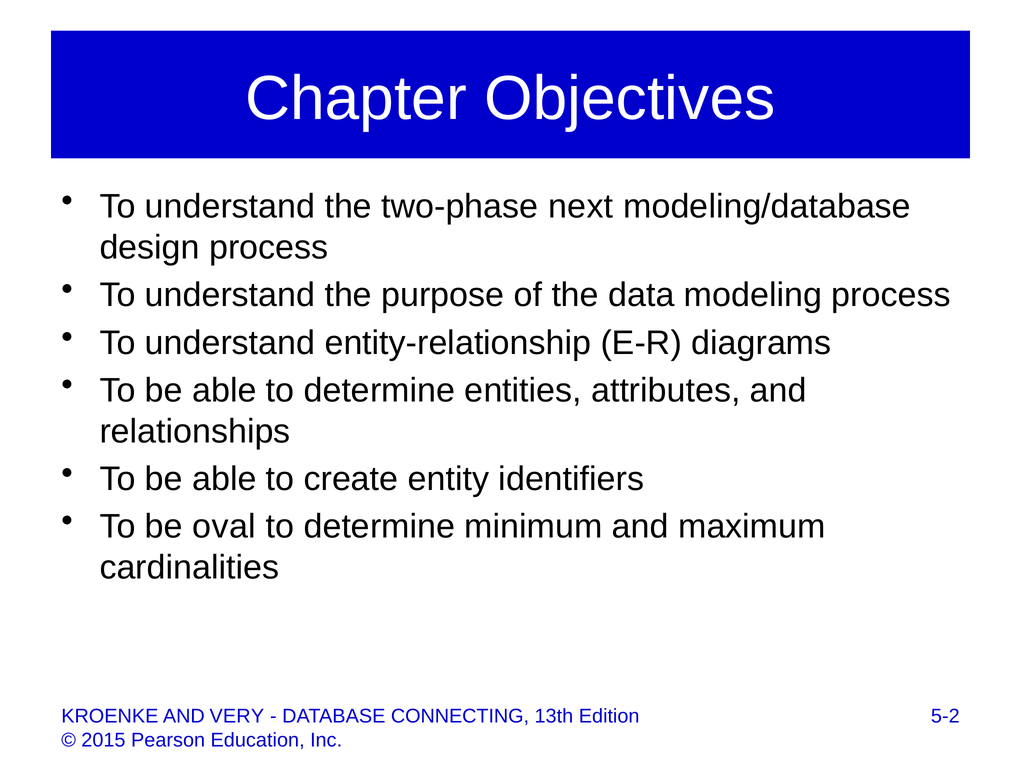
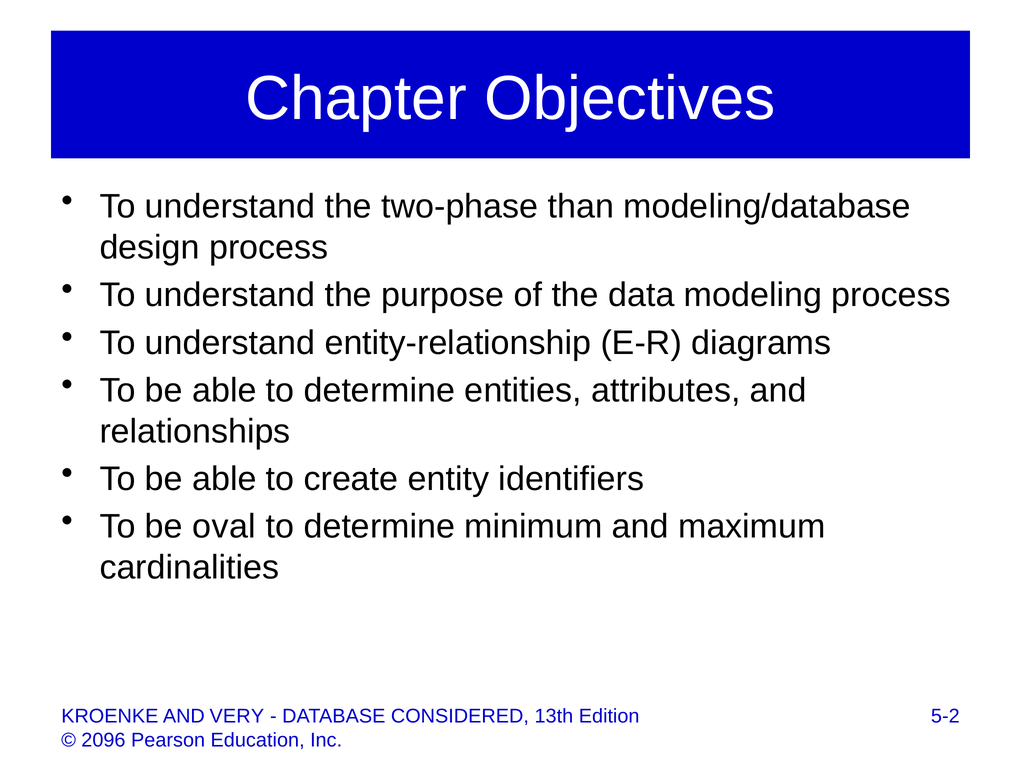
next: next -> than (581, 207)
CONNECTING: CONNECTING -> CONSIDERED (460, 716)
2015: 2015 -> 2096 (103, 740)
